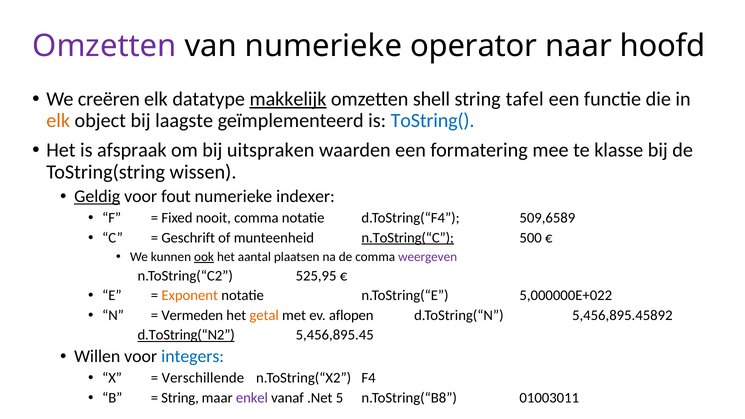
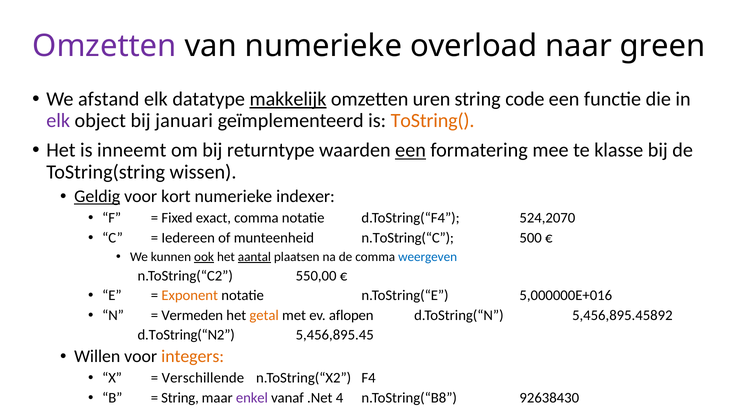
operator: operator -> overload (474, 46)
hoofd: hoofd -> green (663, 46)
creëren: creëren -> afstand (109, 99)
shell: shell -> uren (432, 99)
tafel: tafel -> code (525, 99)
elk colour: orange -> purple (58, 121)
laagste: laagste -> januari (184, 121)
ToString( colour: blue -> orange (433, 121)
afspraak: afspraak -> inneemt (132, 150)
uitspraken: uitspraken -> returntype (271, 150)
een underline: none -> present (411, 150)
fout: fout -> kort (176, 197)
nooit: nooit -> exact (213, 218)
509,6589: 509,6589 -> 524,2070 (547, 218)
Geschrift: Geschrift -> Iedereen (188, 238)
n.ToString(“C underline: present -> none (408, 238)
aantal underline: none -> present (254, 257)
weergeven colour: purple -> blue (428, 257)
525,95: 525,95 -> 550,00 (316, 276)
5,000000E+022: 5,000000E+022 -> 5,000000E+016 (566, 296)
d.ToString(“N2 underline: present -> none (186, 335)
integers colour: blue -> orange (193, 357)
5: 5 -> 4 (340, 398)
01003011: 01003011 -> 92638430 (549, 398)
